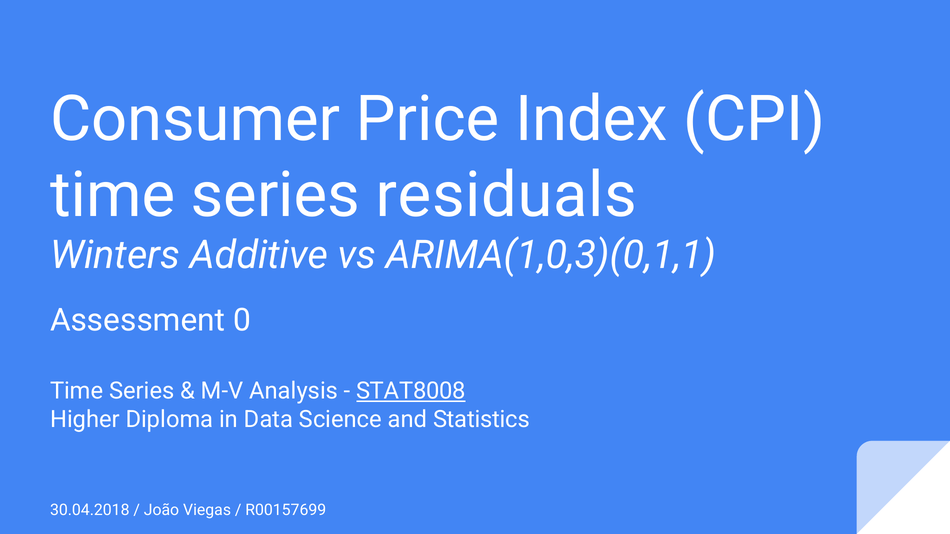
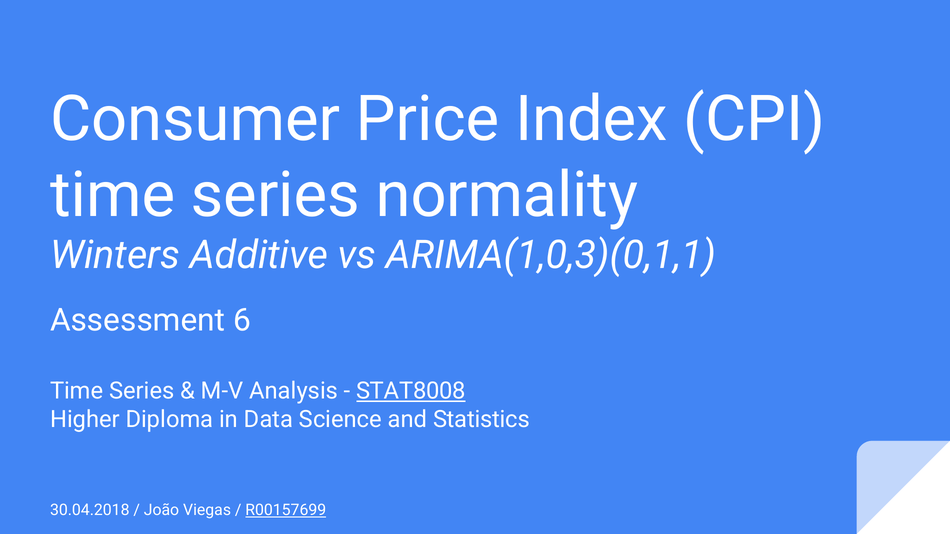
residuals: residuals -> normality (507, 195)
0: 0 -> 6 (242, 321)
R00157699 underline: none -> present (286, 510)
